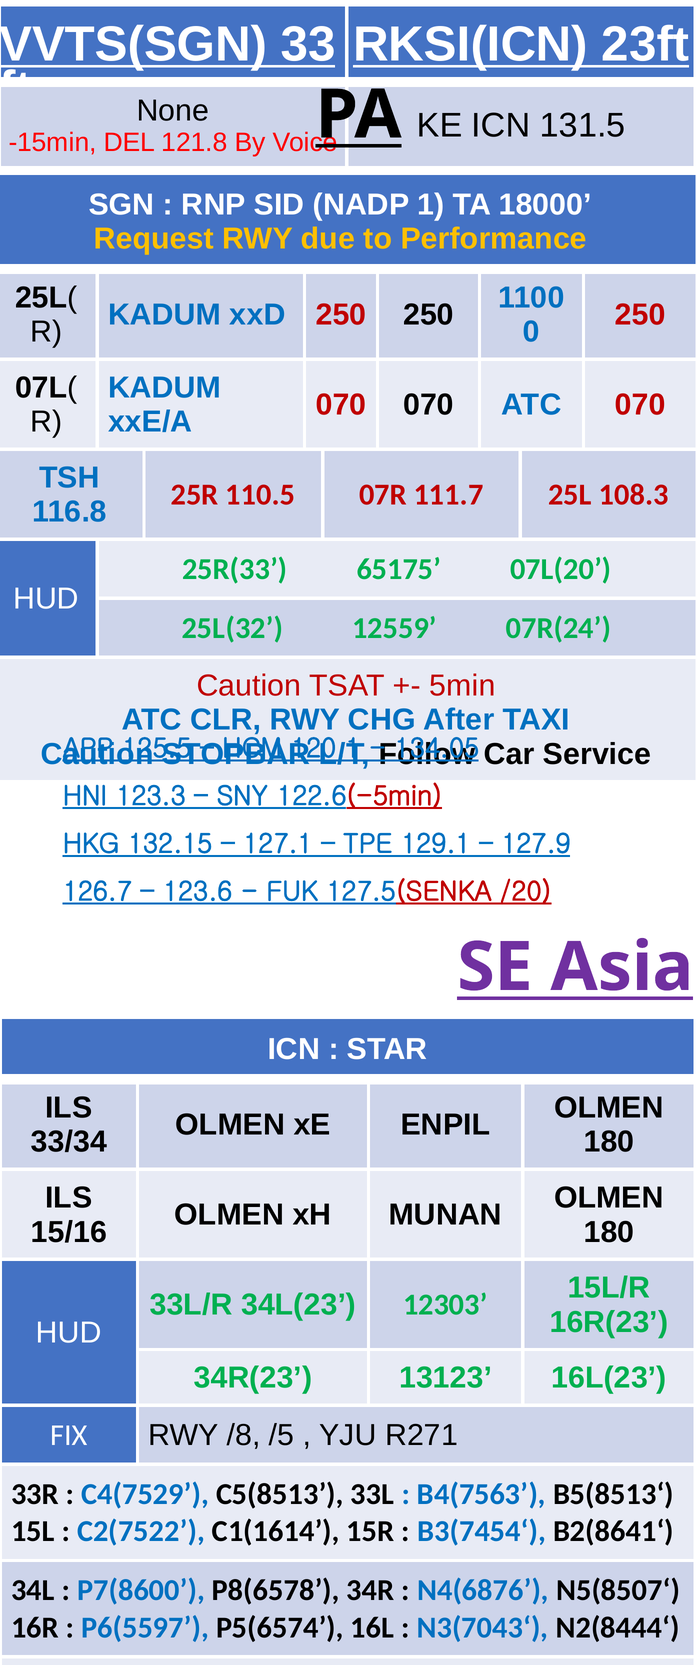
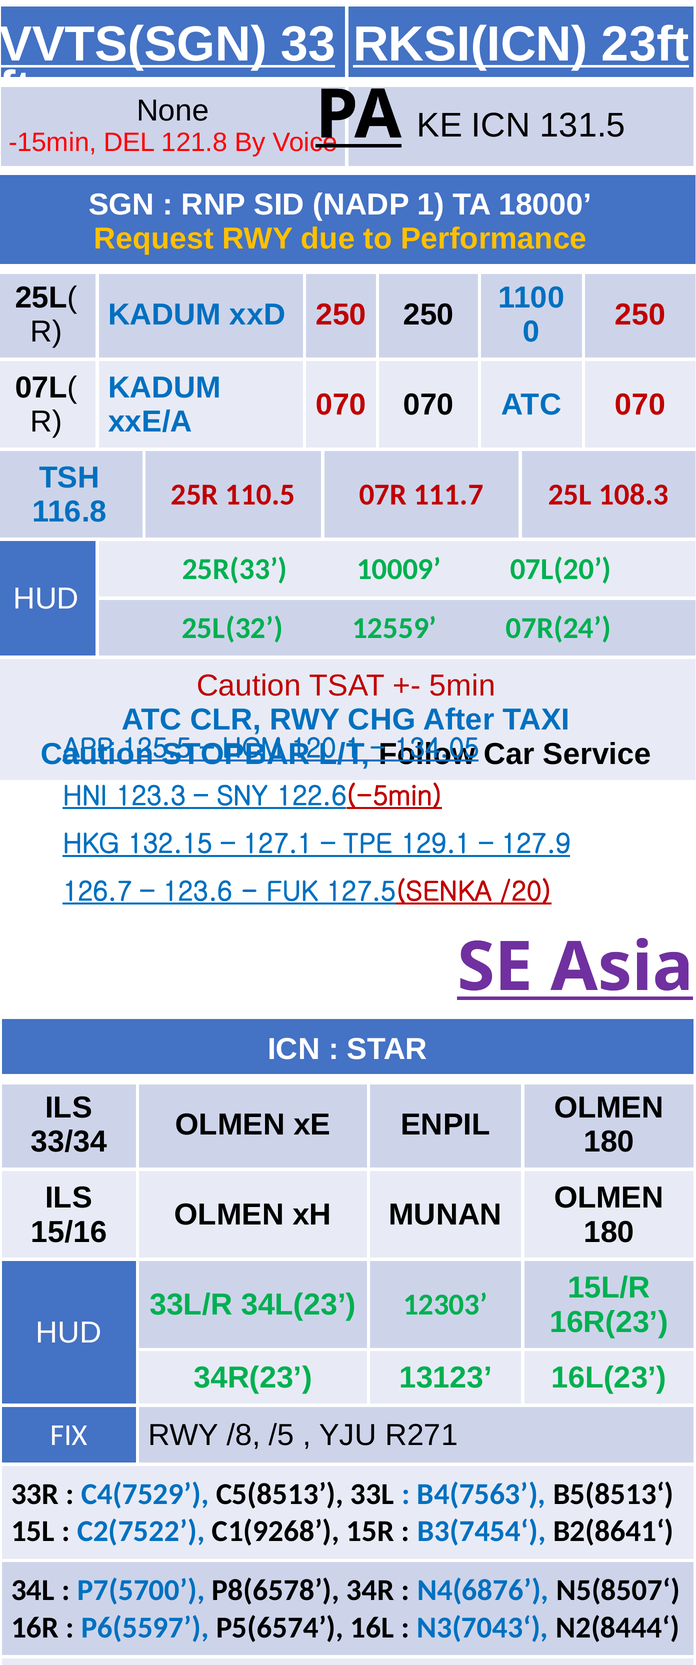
65175: 65175 -> 10009 (399, 569)
C1(1614: C1(1614 -> C1(9268 (276, 1532)
P7(8600: P7(8600 -> P7(5700 (141, 1591)
